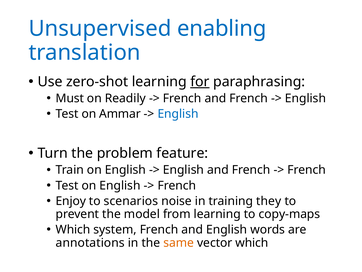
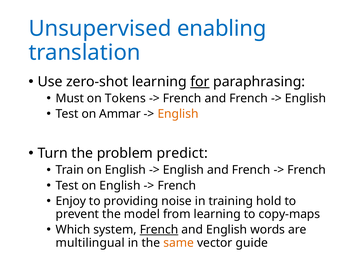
Readily: Readily -> Tokens (125, 98)
English colour: blue -> orange (178, 114)
feature: feature -> predict (182, 153)
scenarios: scenarios -> providing (131, 201)
they: they -> hold (269, 201)
French underline: none -> present (159, 229)
annotations: annotations -> multilingual (90, 242)
vector which: which -> guide (252, 242)
